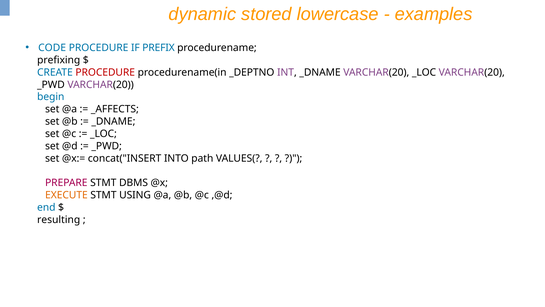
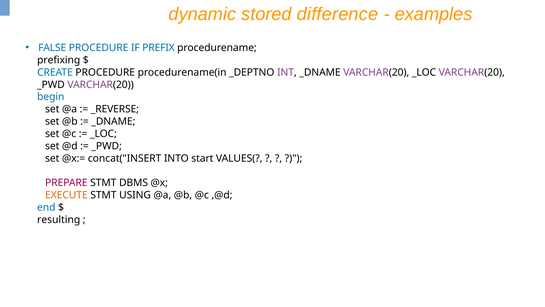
lowercase: lowercase -> difference (338, 14)
CODE: CODE -> FALSE (52, 48)
PROCEDURE colour: red -> black (105, 72)
_AFFECTS: _AFFECTS -> _REVERSE (115, 109)
path: path -> start (202, 158)
